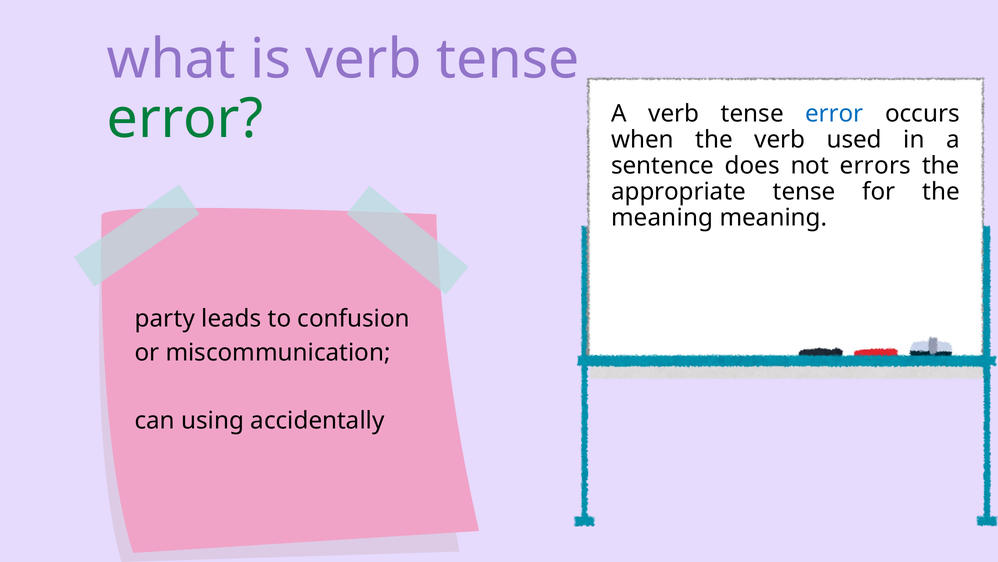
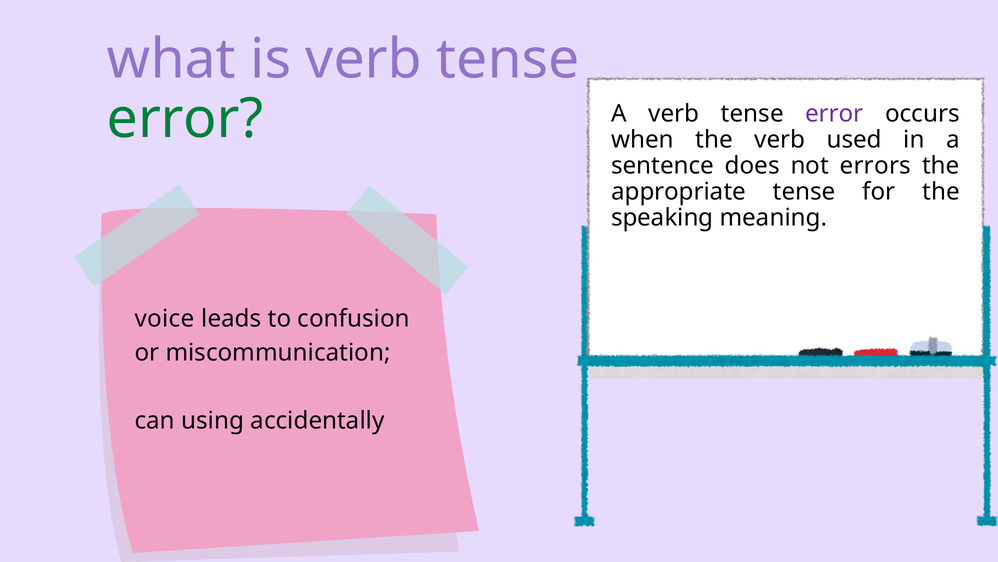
error colour: blue -> purple (834, 114)
meaning: meaning -> speaking (662, 217)
party: party -> voice (165, 318)
